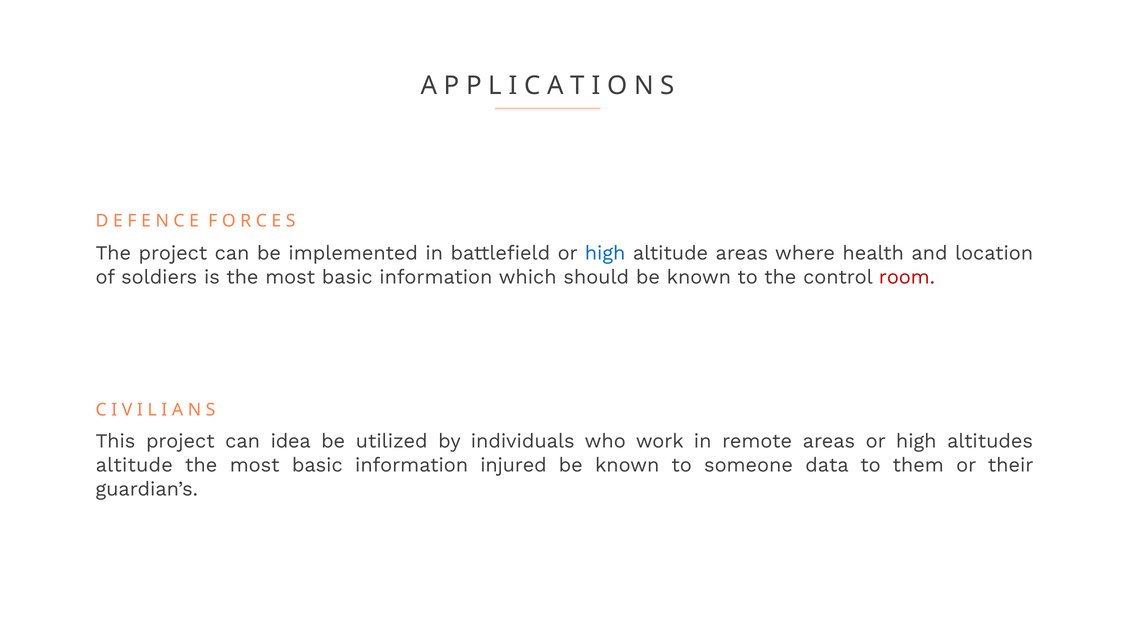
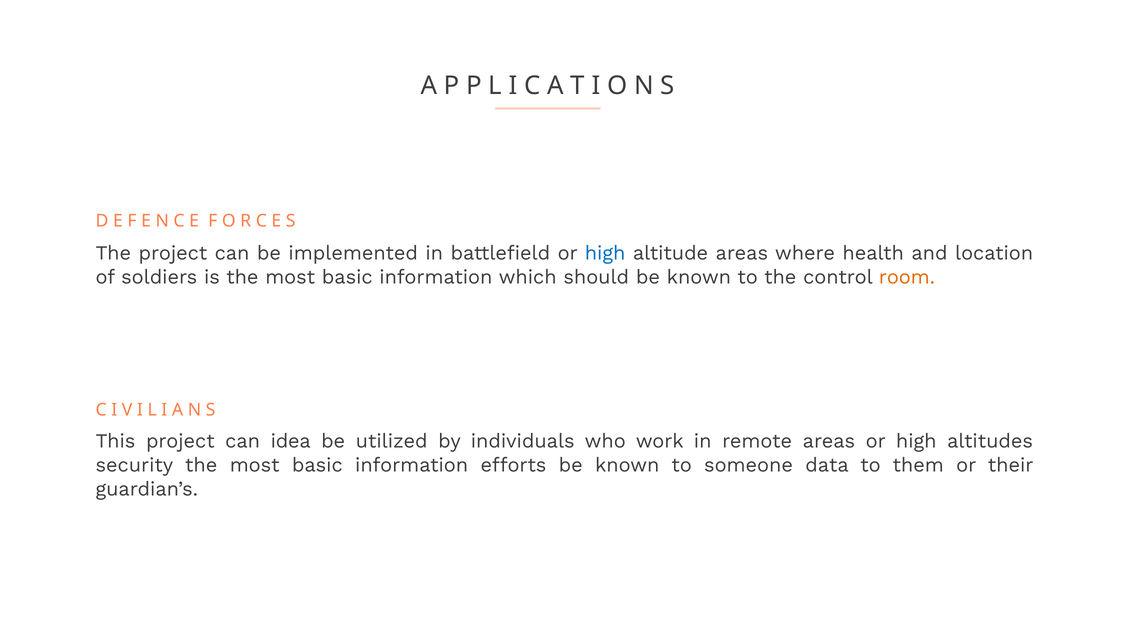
room colour: red -> orange (907, 277)
altitude: altitude -> security (134, 465)
injured: injured -> efforts (513, 465)
